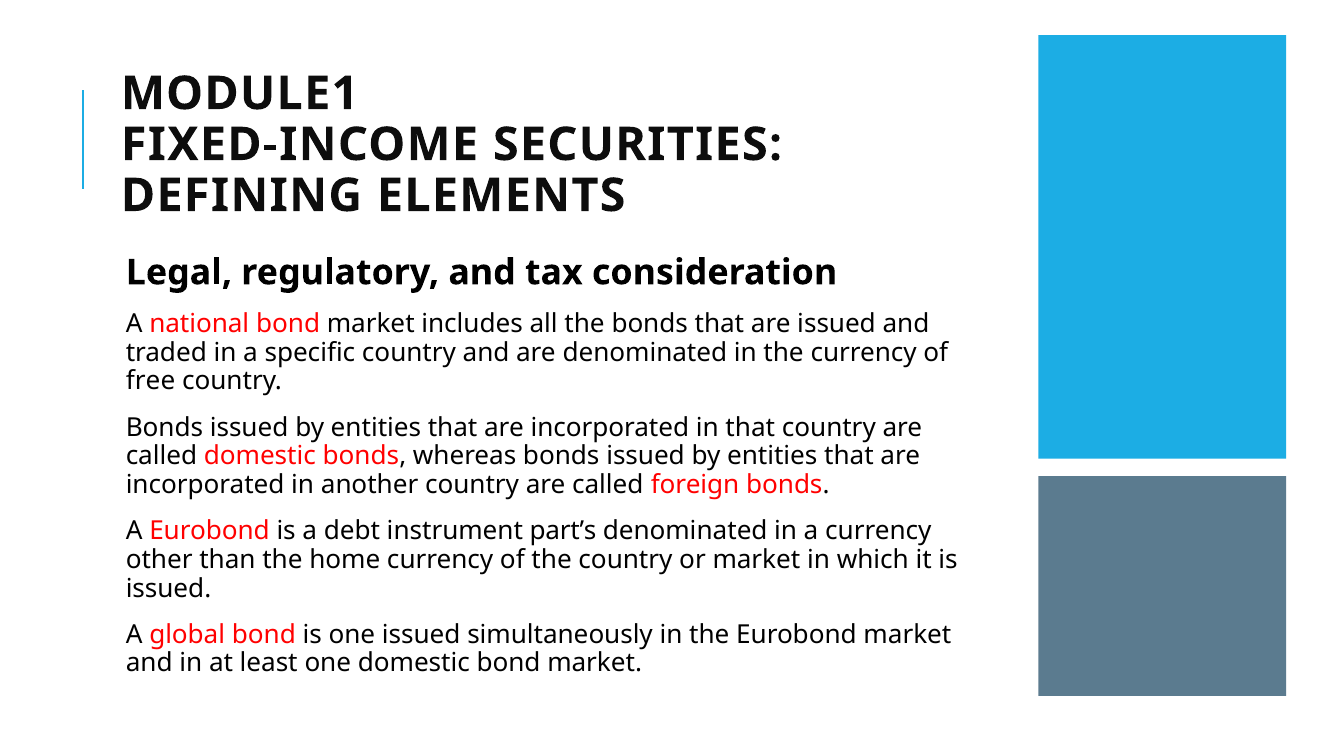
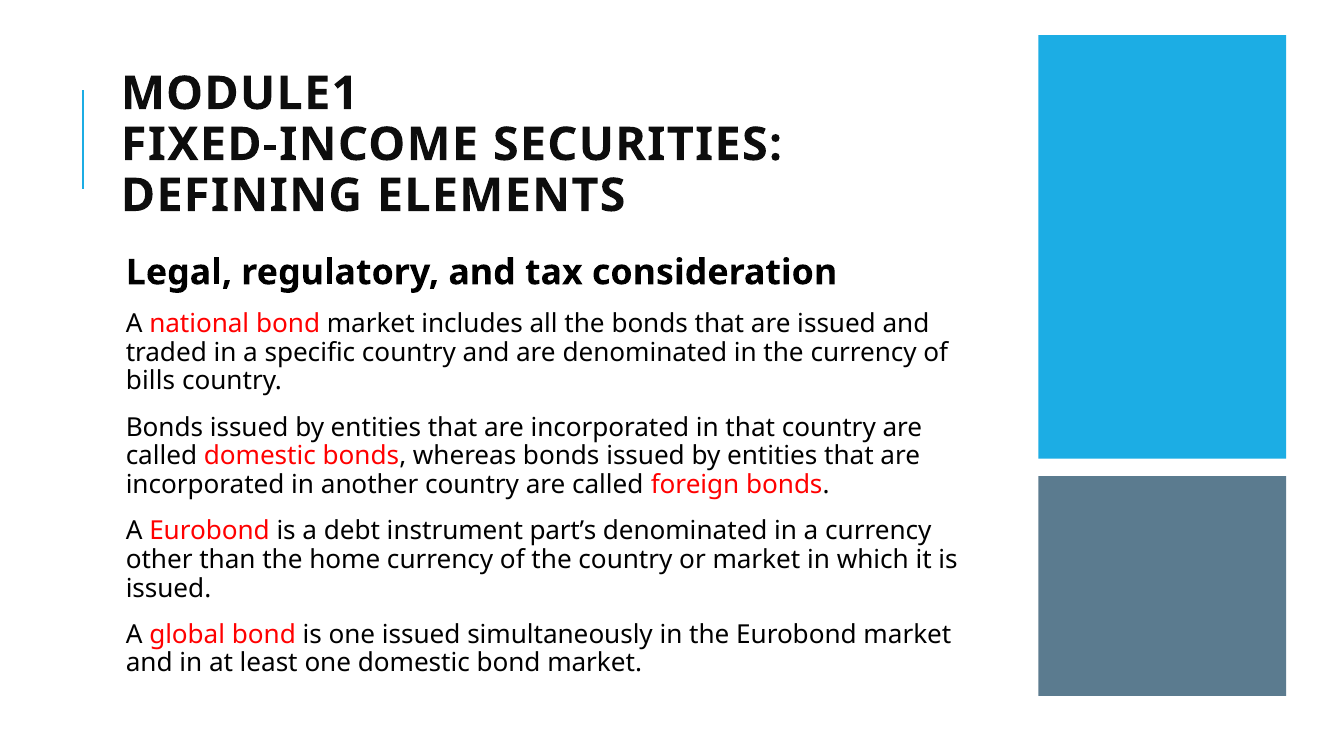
free: free -> bills (151, 381)
